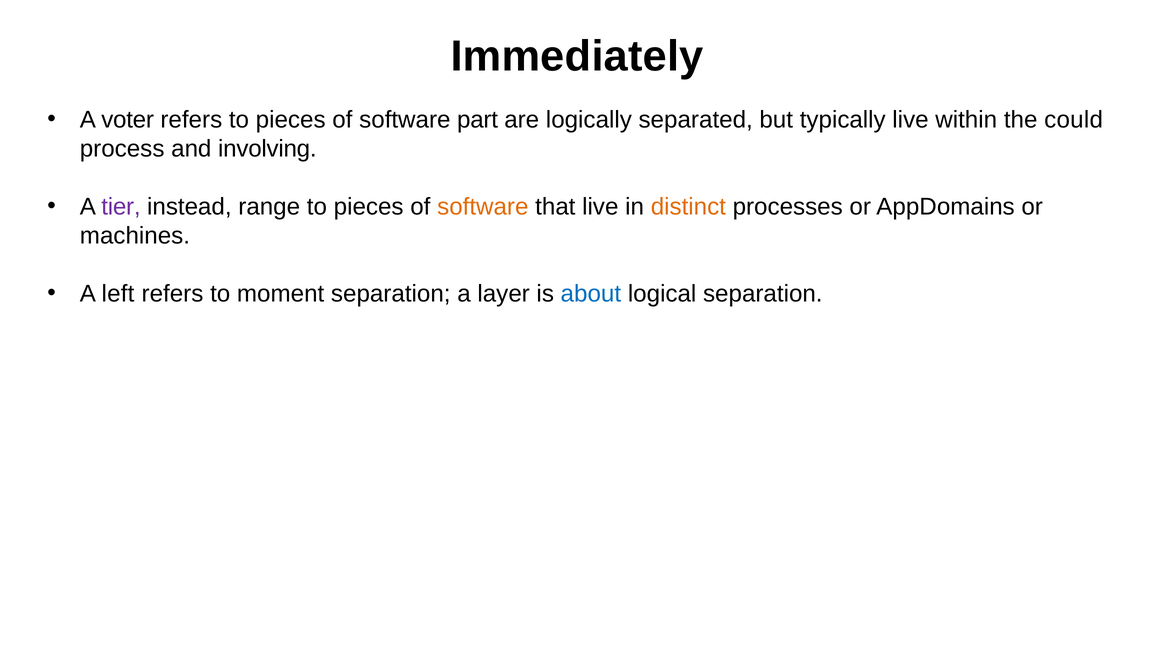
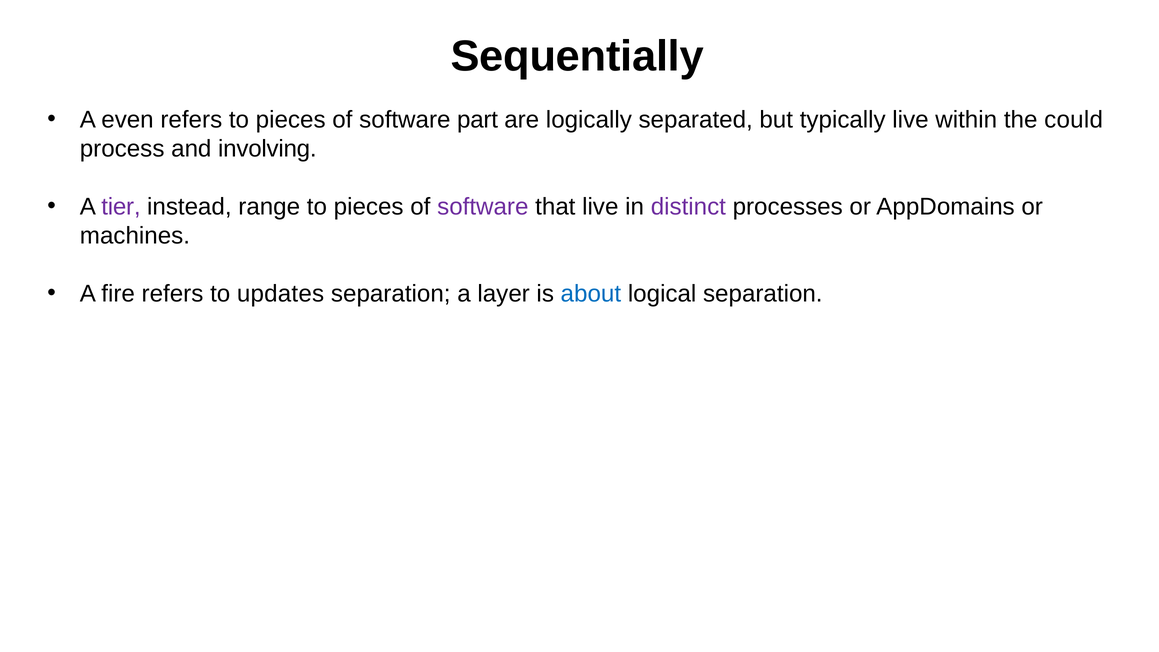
Immediately: Immediately -> Sequentially (577, 56)
voter: voter -> even (128, 120)
software colour: orange -> purple (483, 207)
distinct colour: orange -> purple (688, 207)
left: left -> fire (118, 294)
moment: moment -> updates (281, 294)
